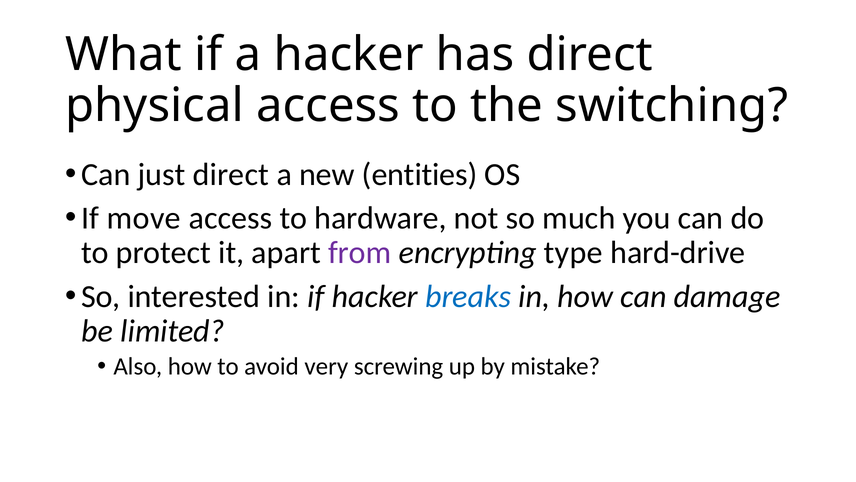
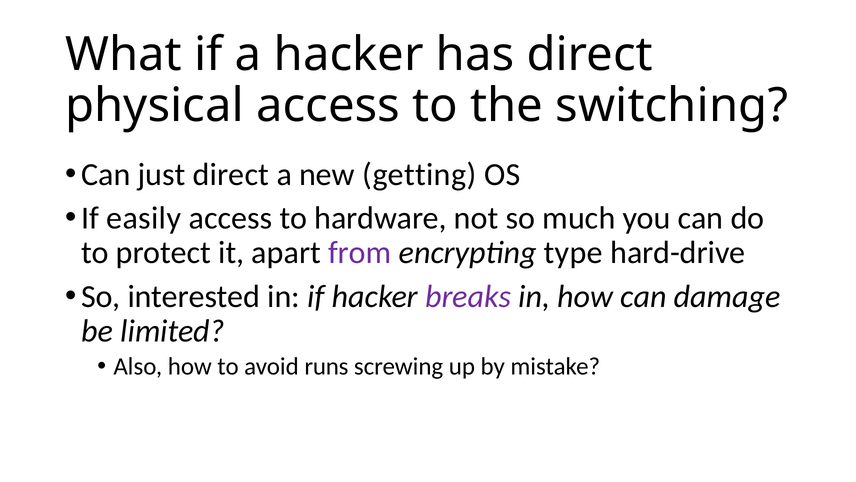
entities: entities -> getting (419, 174)
move: move -> easily (144, 218)
breaks colour: blue -> purple (468, 296)
very: very -> runs (326, 366)
